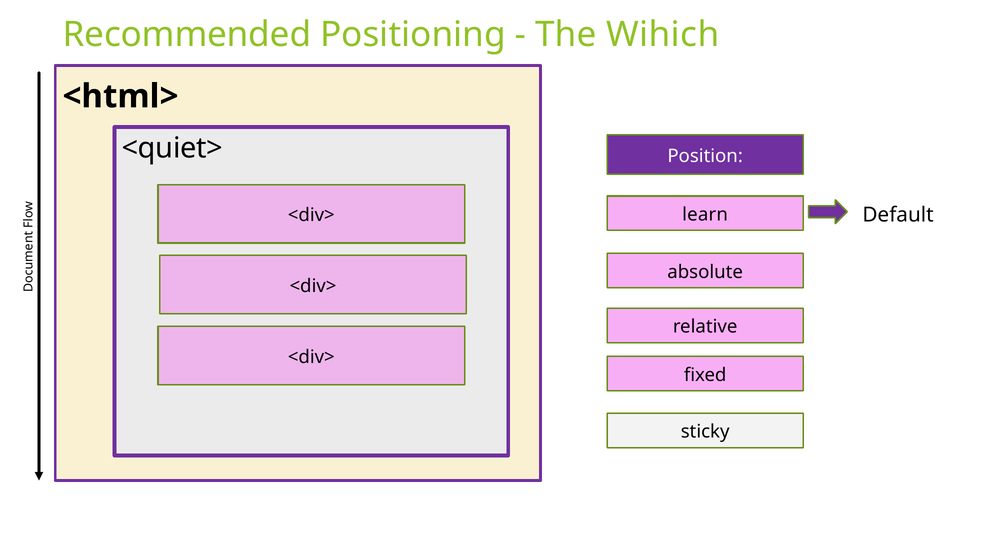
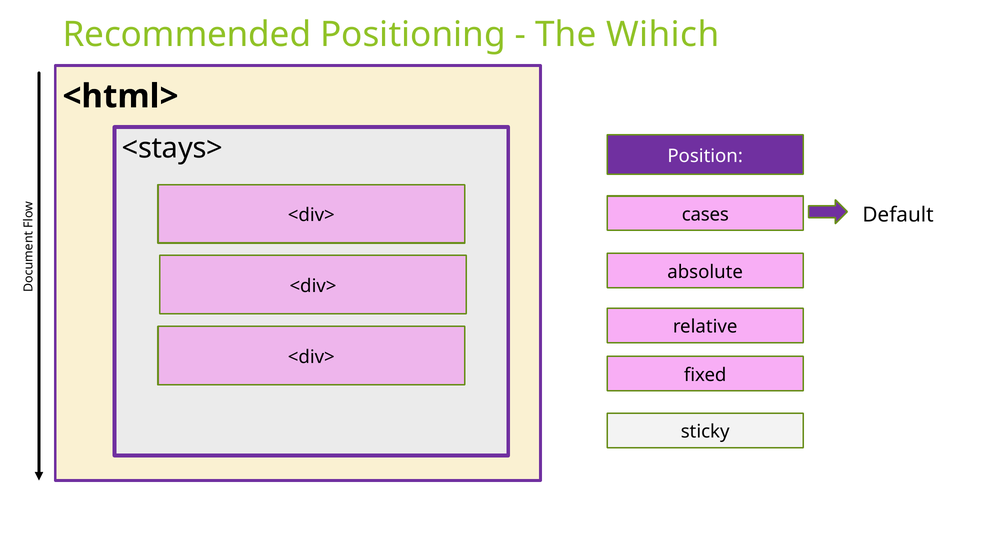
<quiet>: <quiet> -> <stays> (172, 148)
learn: learn -> cases (705, 215)
